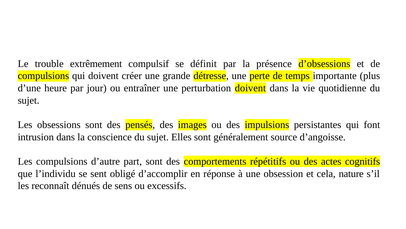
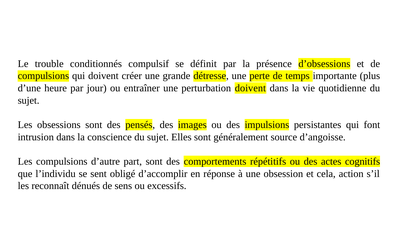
extrêmement: extrêmement -> conditionnés (96, 64)
nature: nature -> action (351, 173)
